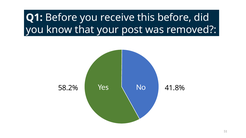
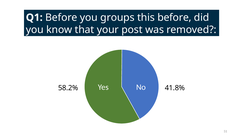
receive: receive -> groups (117, 18)
